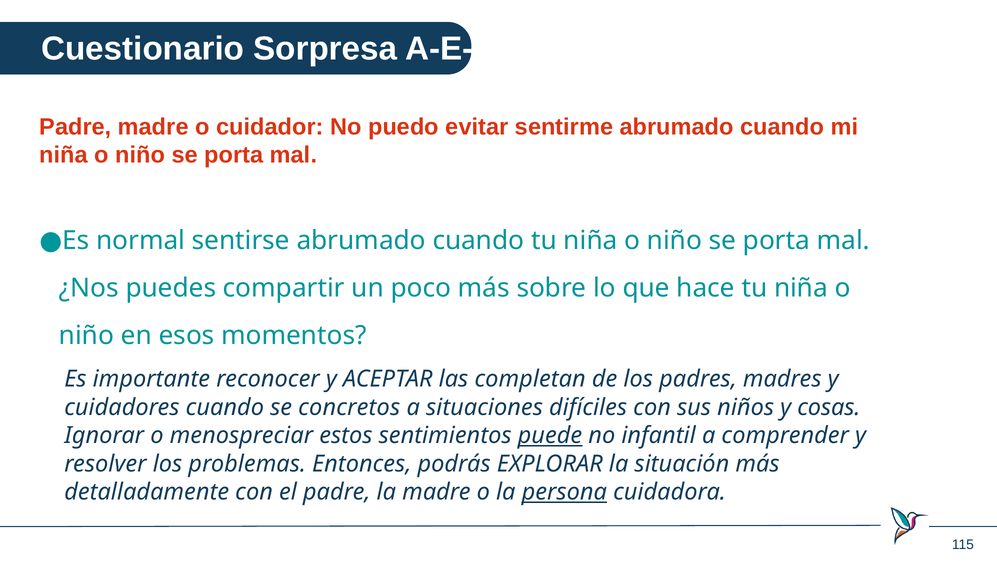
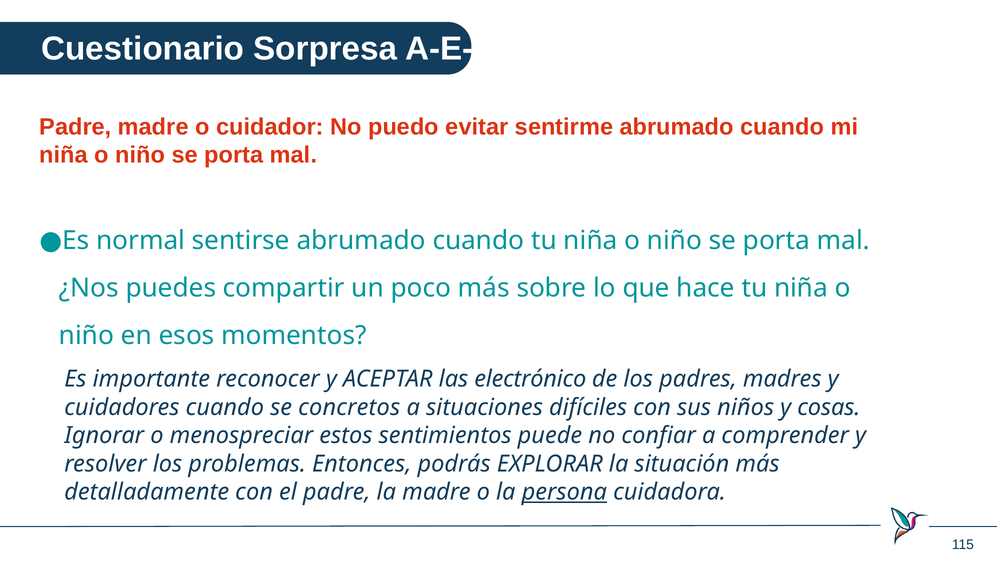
completan: completan -> electrónico (530, 379)
puede underline: present -> none (550, 435)
infantil: infantil -> confiar (659, 435)
